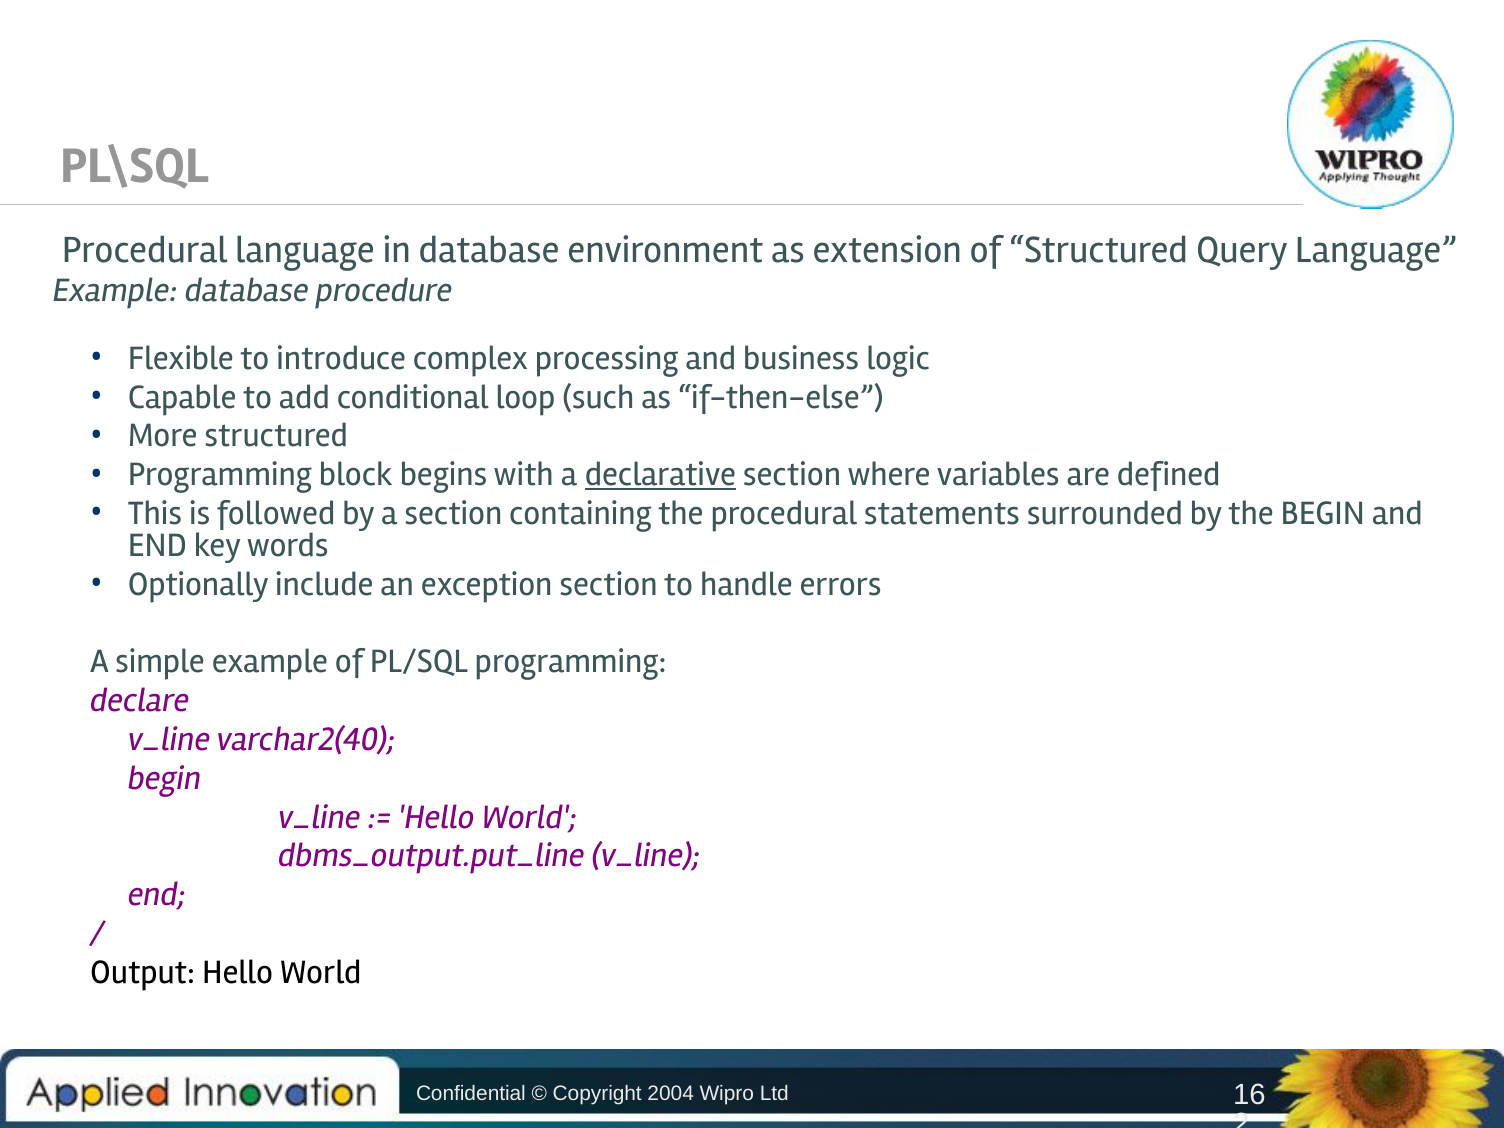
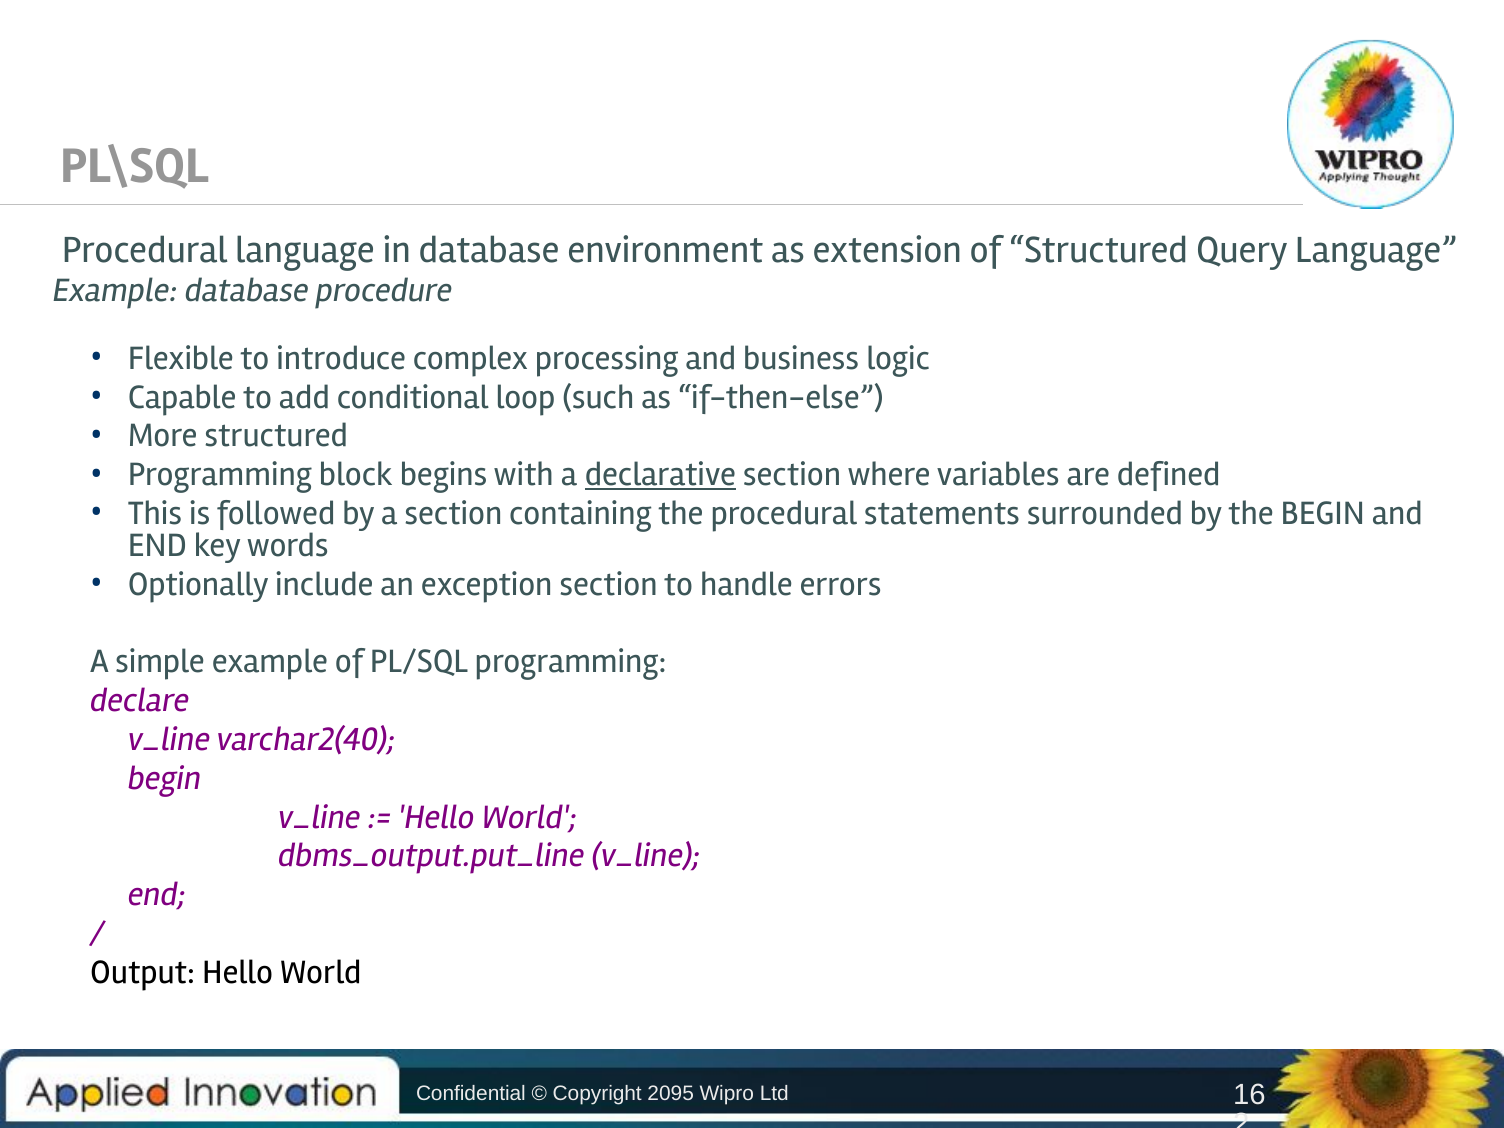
2004: 2004 -> 2095 (671, 1093)
